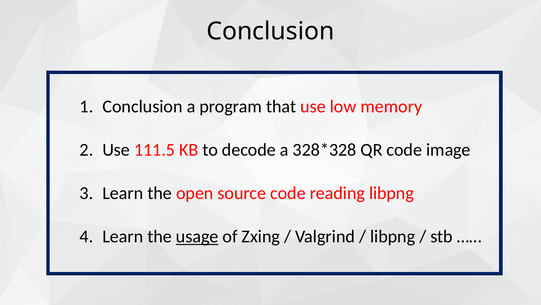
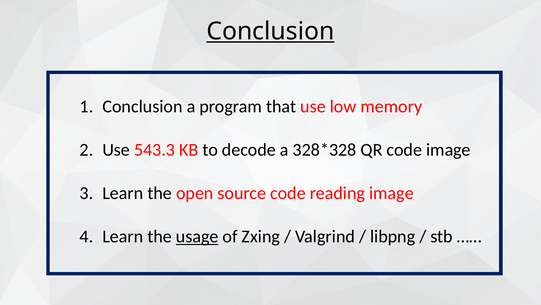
Conclusion underline: none -> present (270, 31)
111.5: 111.5 -> 543.3 (155, 150)
reading libpng: libpng -> image (391, 193)
